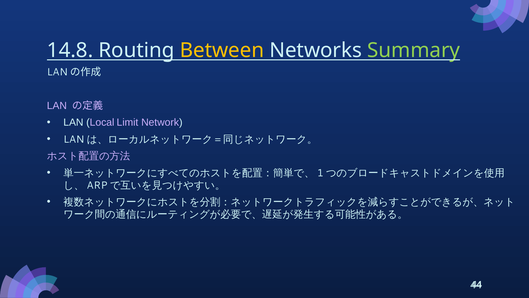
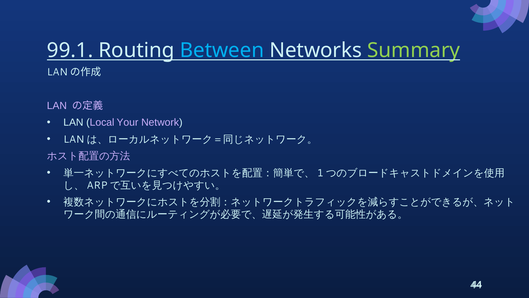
14.8: 14.8 -> 99.1 (70, 50)
Between colour: yellow -> light blue (222, 50)
Limit: Limit -> Your (127, 122)
